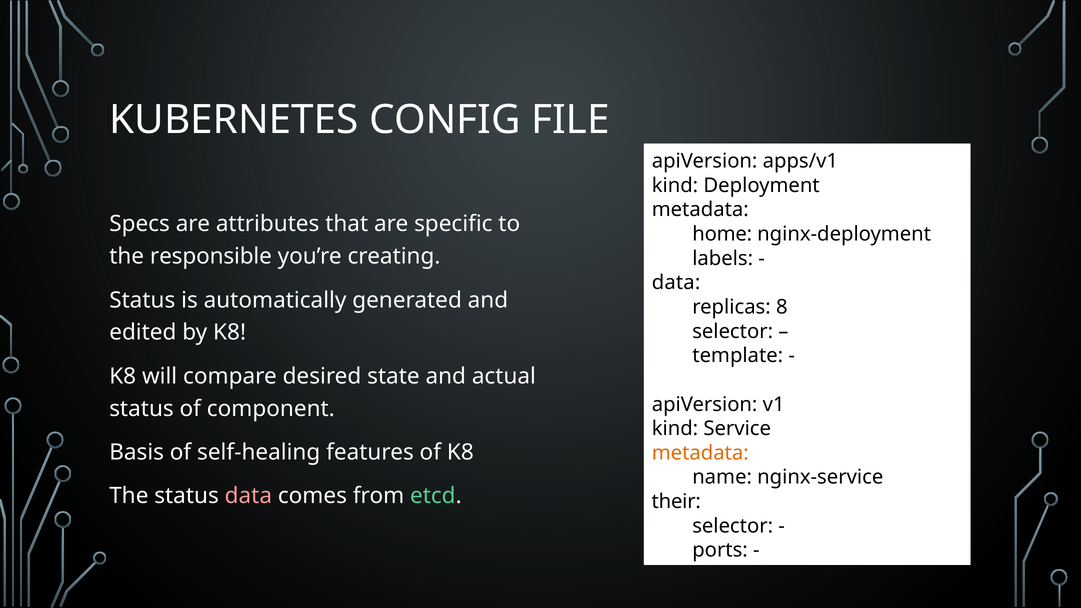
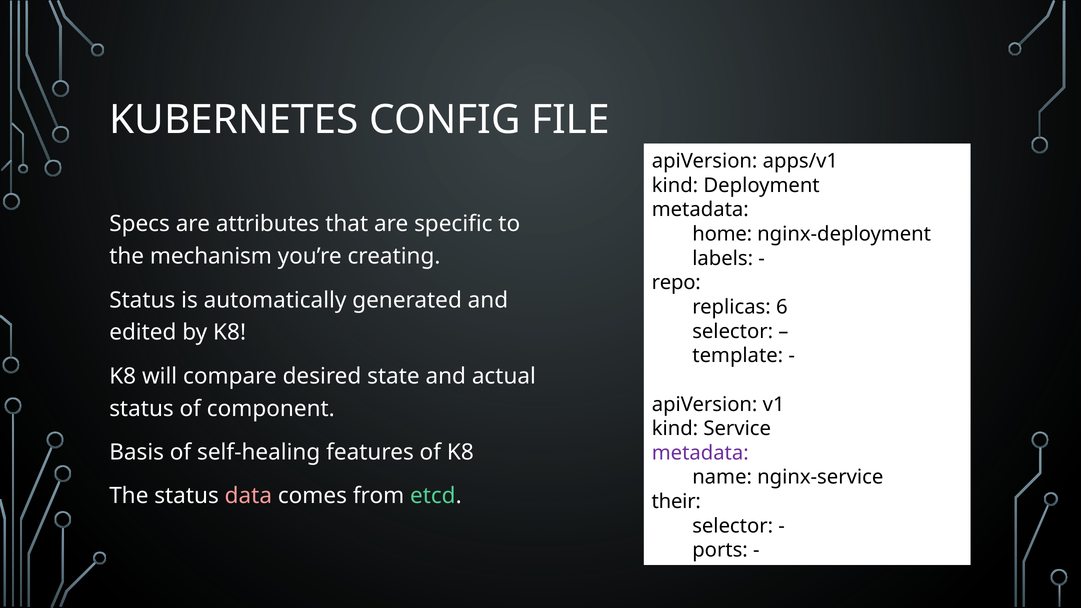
responsible: responsible -> mechanism (211, 256)
data: data -> repo (676, 283)
8: 8 -> 6 (782, 307)
metadata colour: orange -> purple (700, 453)
